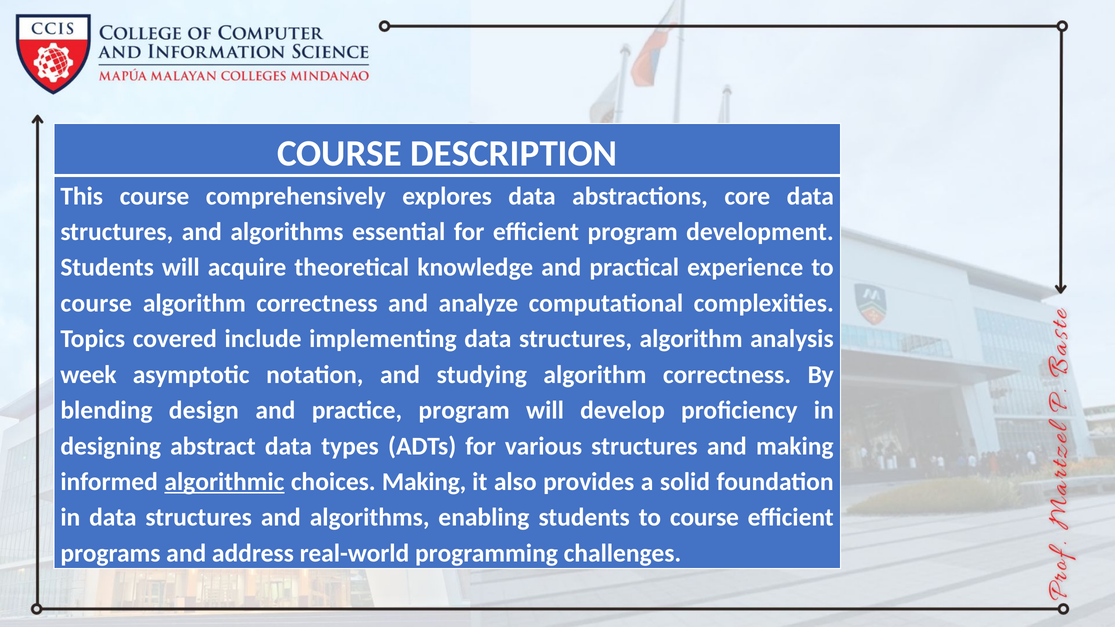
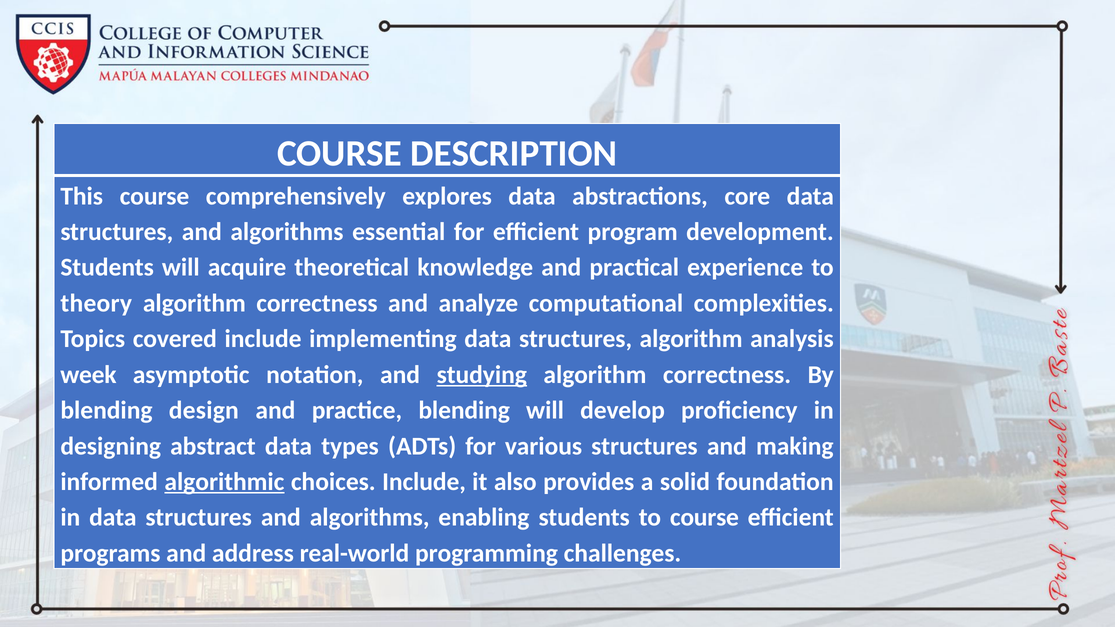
course: course -> theory (96, 303)
studying underline: none -> present (482, 375)
practice program: program -> blending (464, 411)
choices Making: Making -> Include (424, 482)
